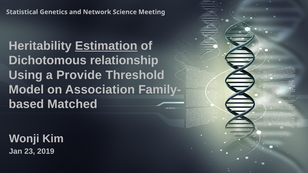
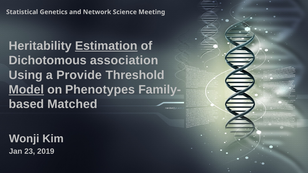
relationship: relationship -> association (124, 60)
Model underline: none -> present (26, 90)
Association: Association -> Phenotypes (100, 90)
